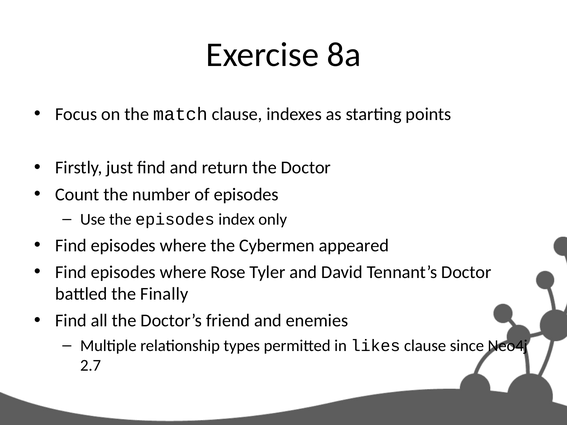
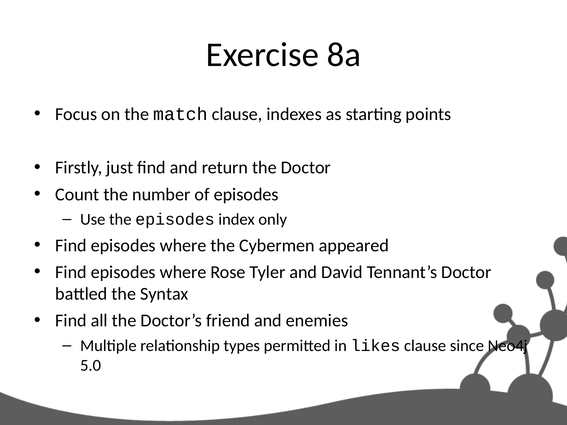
Finally: Finally -> Syntax (164, 294)
2.7: 2.7 -> 5.0 (91, 366)
